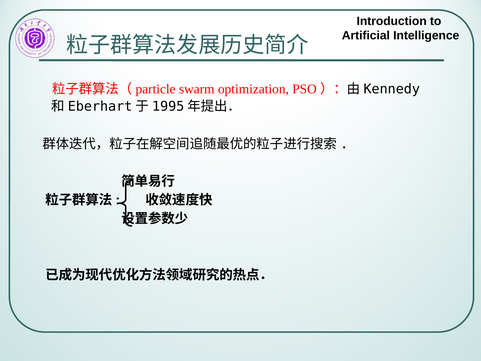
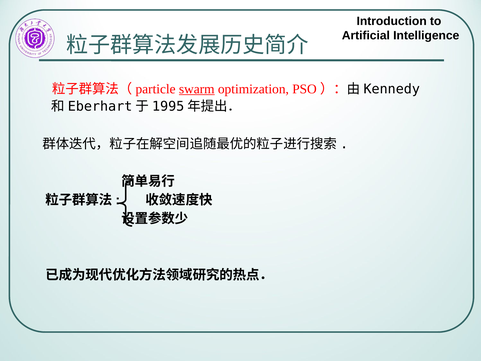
swarm underline: none -> present (197, 89)
